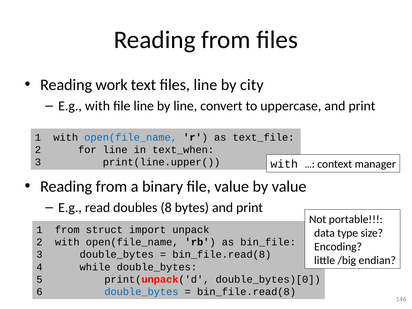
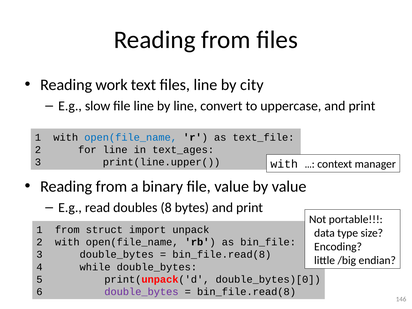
E.g with: with -> slow (98, 106)
text_when: text_when -> text_ages (183, 150)
double_bytes colour: blue -> purple (141, 292)
